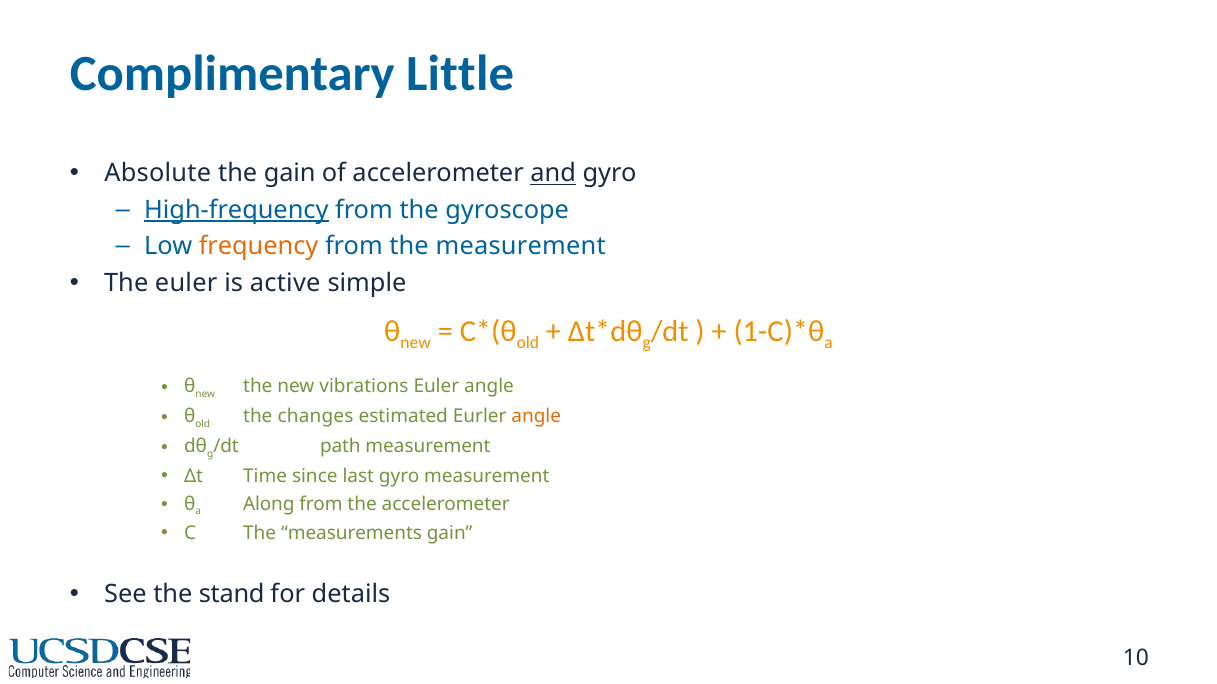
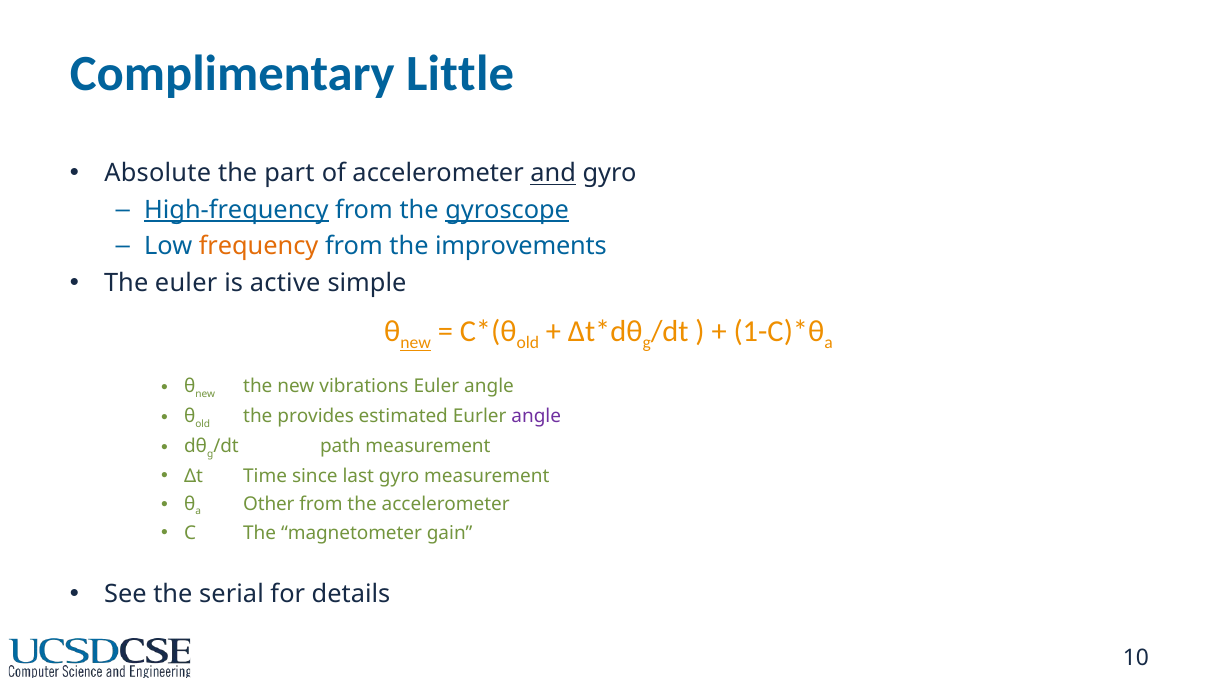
the gain: gain -> part (289, 174)
gyroscope underline: none -> present (507, 210)
the measurement: measurement -> improvements (521, 247)
new underline: none -> present (416, 343)
changes: changes -> provides (316, 417)
angle colour: orange -> purple (536, 417)
Along: Along -> Other (269, 504)
measurements: measurements -> magnetometer (351, 534)
stand: stand -> serial (232, 595)
